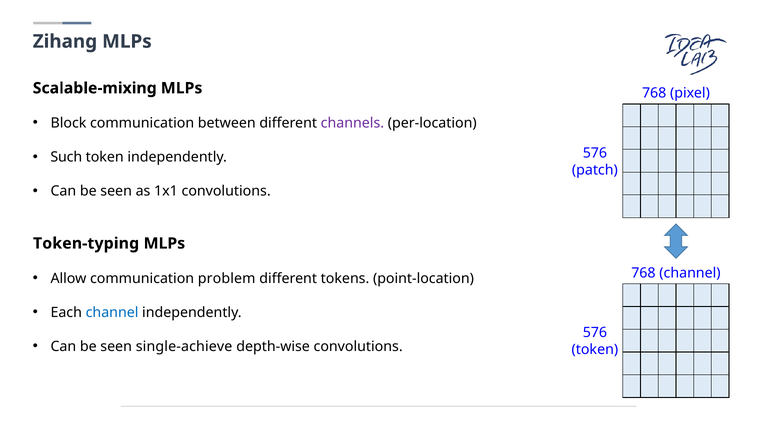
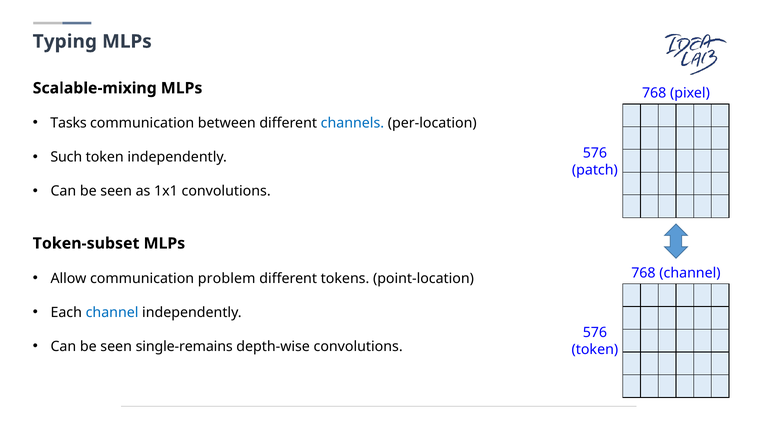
Zihang: Zihang -> Typing (65, 42)
Block: Block -> Tasks (69, 123)
channels colour: purple -> blue (352, 123)
Token-typing: Token-typing -> Token-subset (86, 244)
single-achieve: single-achieve -> single-remains (184, 347)
